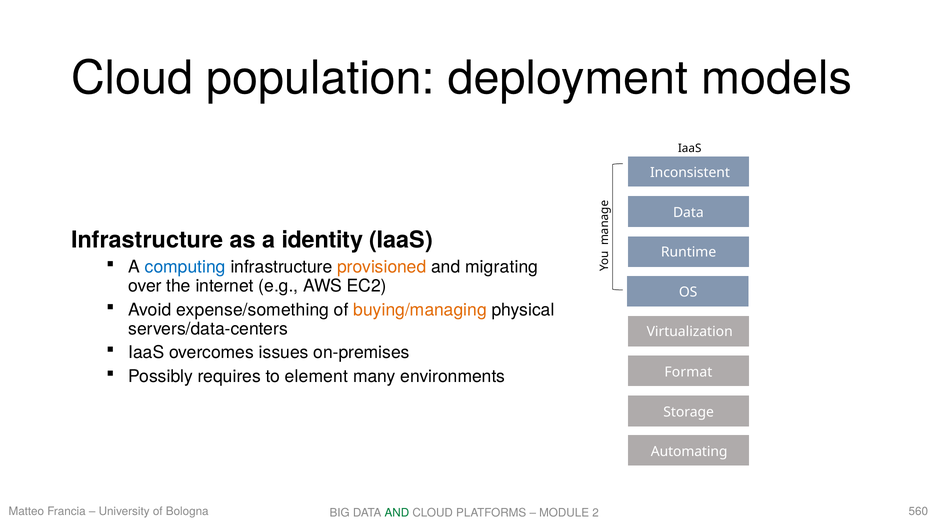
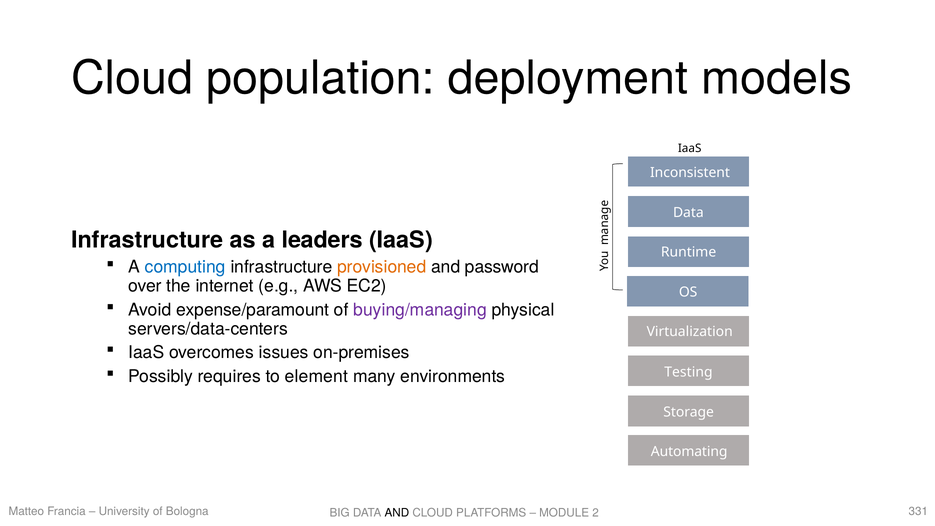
identity: identity -> leaders (322, 240)
migrating: migrating -> password (502, 267)
expense/something: expense/something -> expense/paramount (253, 310)
buying/managing colour: orange -> purple (420, 310)
Format: Format -> Testing (688, 372)
560: 560 -> 331 (918, 511)
AND colour: green -> black (397, 513)
